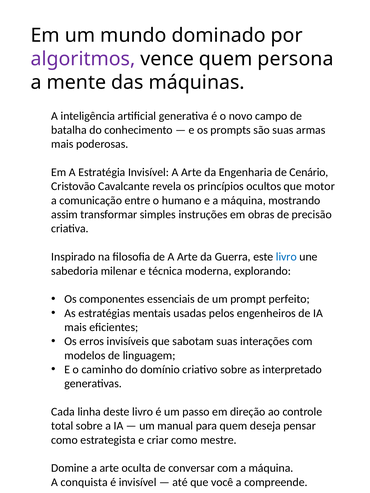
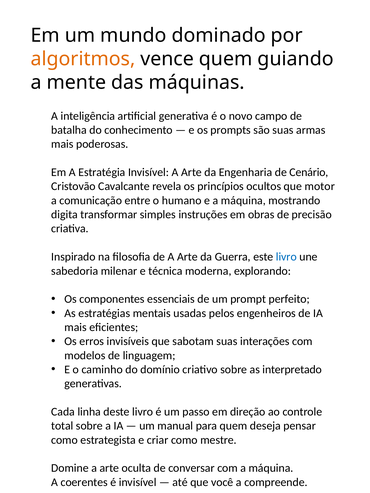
algoritmos colour: purple -> orange (83, 59)
persona: persona -> guiando (296, 59)
assim: assim -> digita (65, 215)
conquista: conquista -> coerentes (84, 482)
